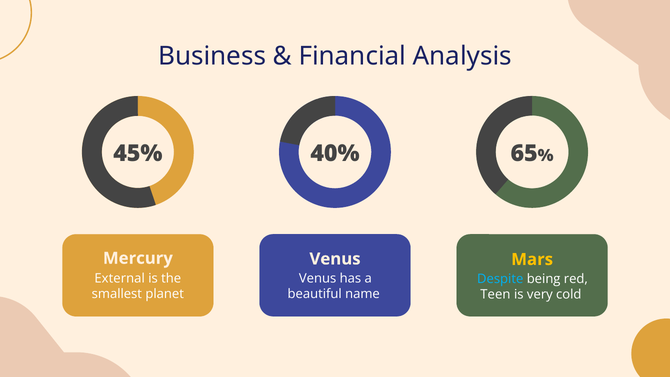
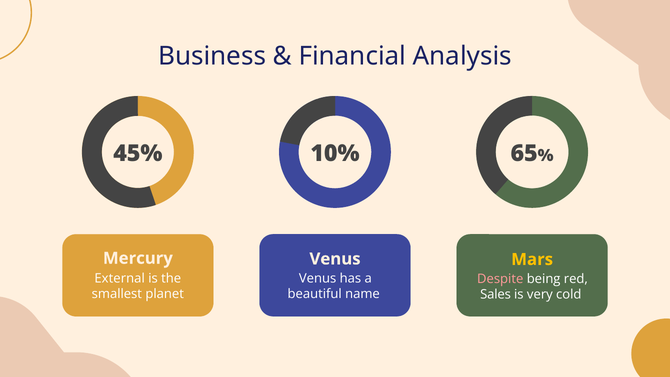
40%: 40% -> 10% (335, 153)
Despite colour: light blue -> pink (500, 279)
Teen: Teen -> Sales (496, 294)
